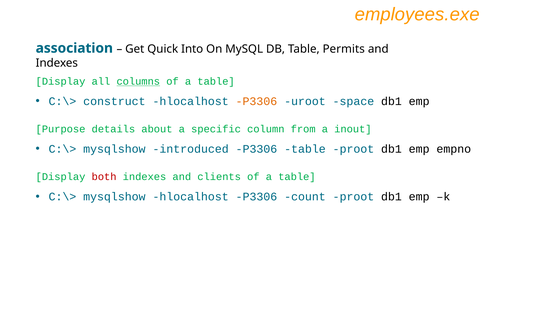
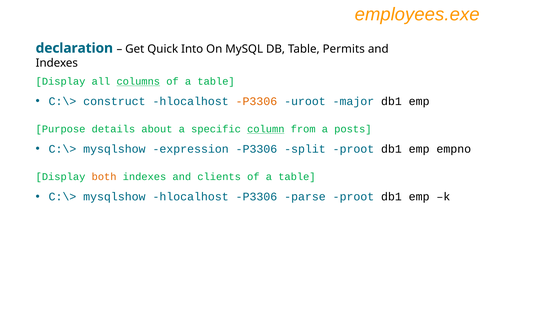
association: association -> declaration (74, 48)
space: space -> major (353, 102)
column underline: none -> present (266, 129)
inout: inout -> posts (353, 129)
introduced: introduced -> expression (191, 149)
P3306 table: table -> split (305, 149)
both colour: red -> orange (104, 177)
count: count -> parse (305, 197)
